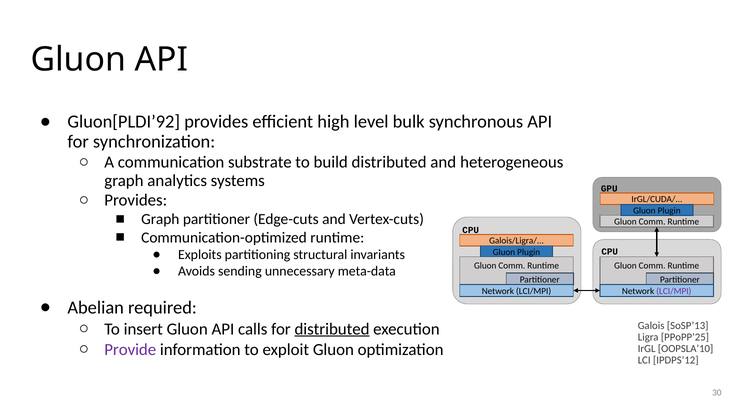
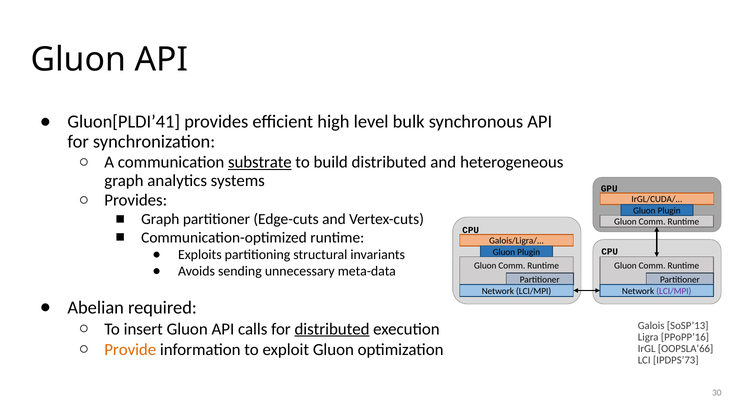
Gluon[PLDI’92: Gluon[PLDI’92 -> Gluon[PLDI’41 (124, 122)
substrate underline: none -> present (260, 162)
PPoPP’25: PPoPP’25 -> PPoPP’16 (685, 337)
Provide colour: purple -> orange (130, 349)
OOPSLA’10: OOPSLA’10 -> OOPSLA’66 (686, 348)
IPDPS’12: IPDPS’12 -> IPDPS’73 (676, 360)
